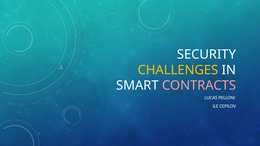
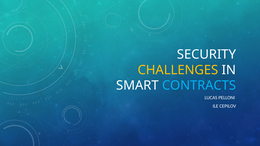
CONTRACTS colour: pink -> light blue (199, 86)
